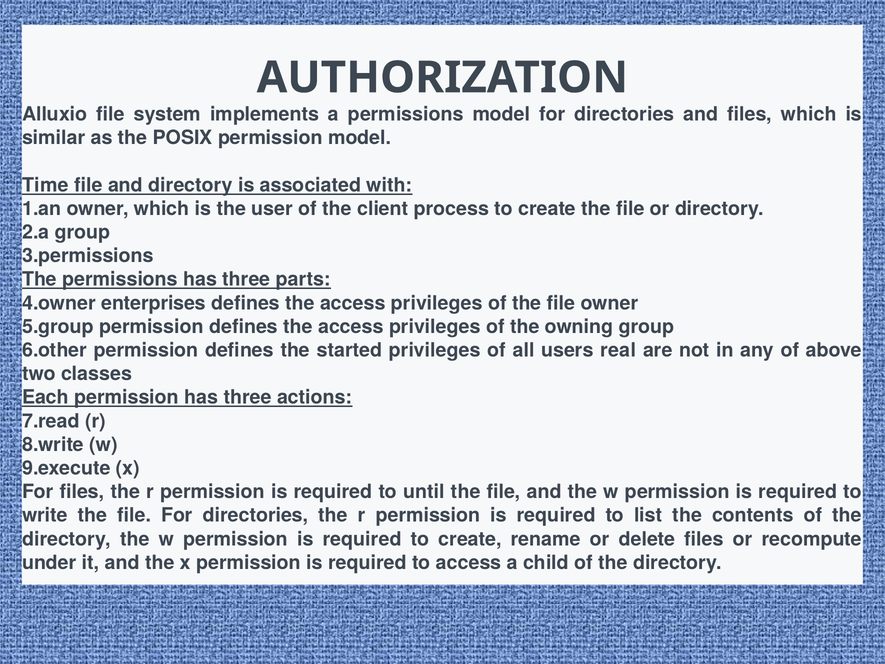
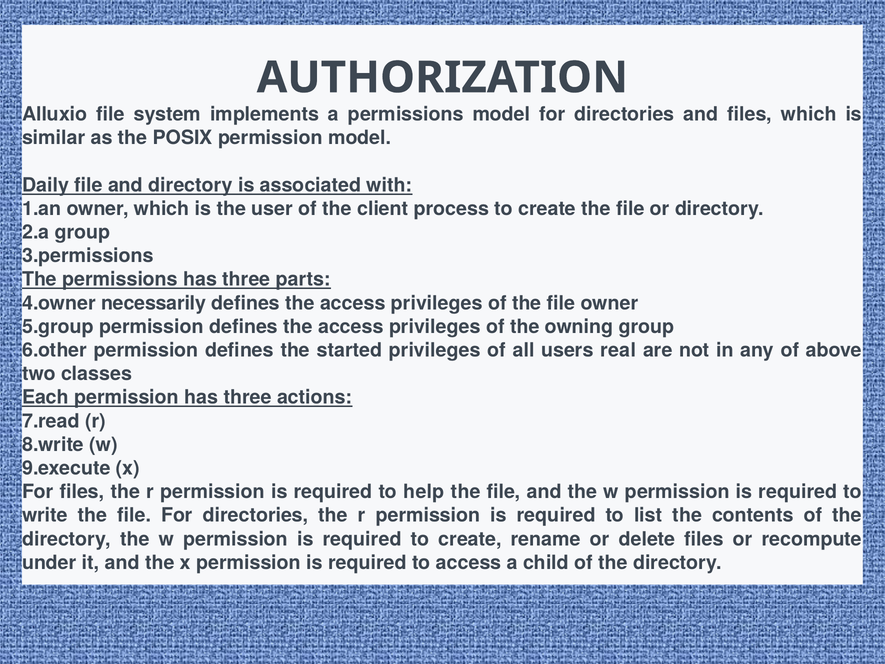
Time: Time -> Daily (46, 185)
enterprises: enterprises -> necessarily (154, 303)
until: until -> help (424, 492)
